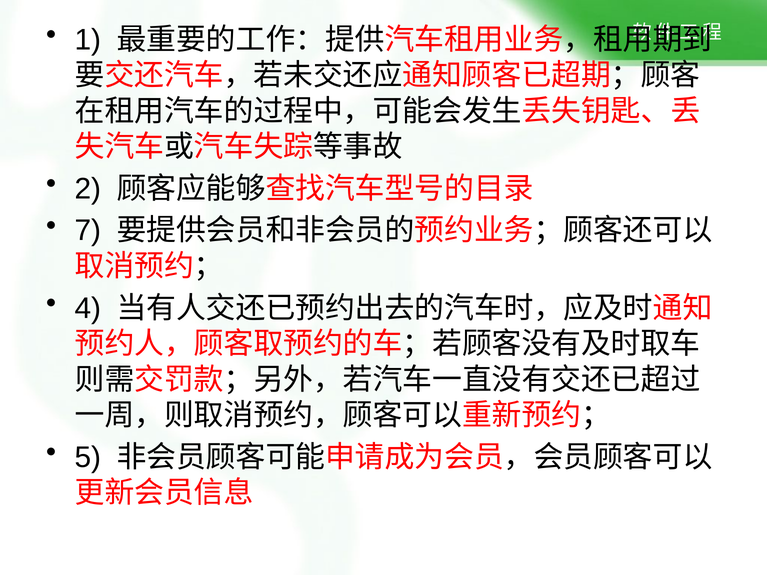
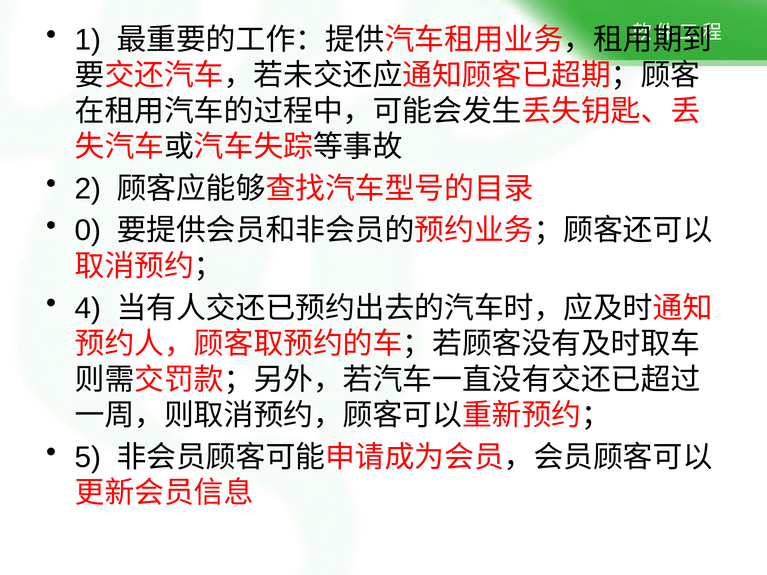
7: 7 -> 0 (88, 231)
